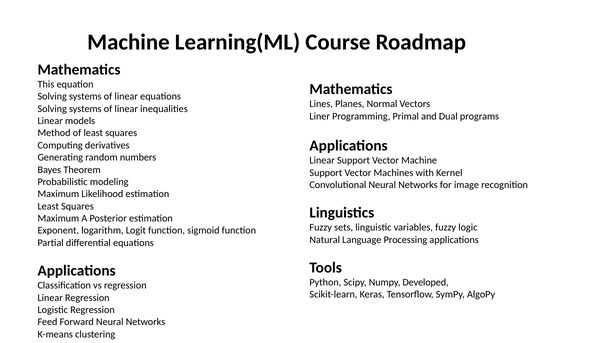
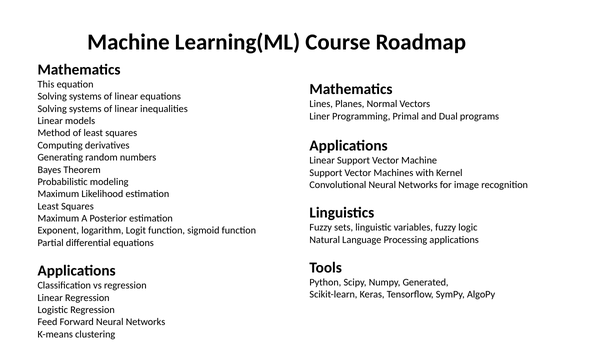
Developed: Developed -> Generated (426, 283)
